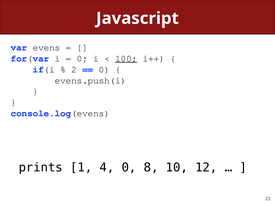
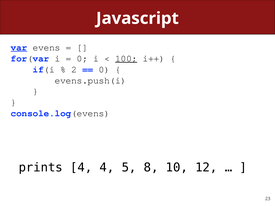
var underline: none -> present (19, 47)
prints 1: 1 -> 4 (81, 168)
4 0: 0 -> 5 (129, 168)
